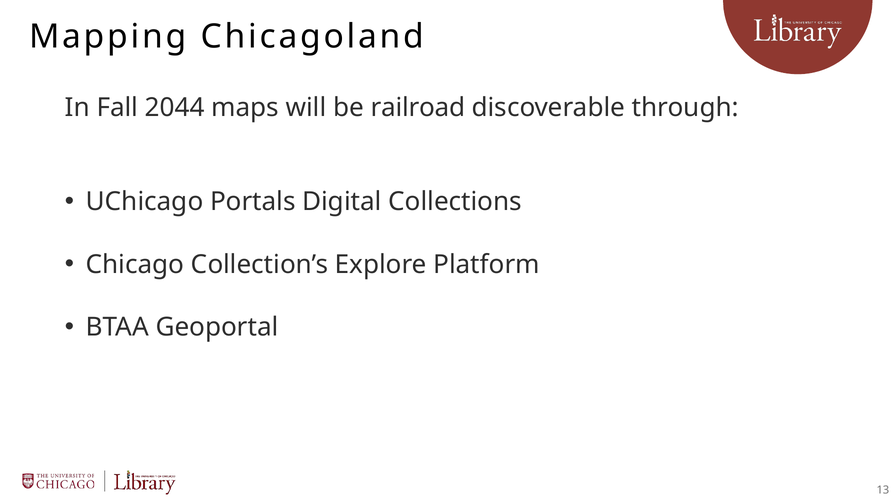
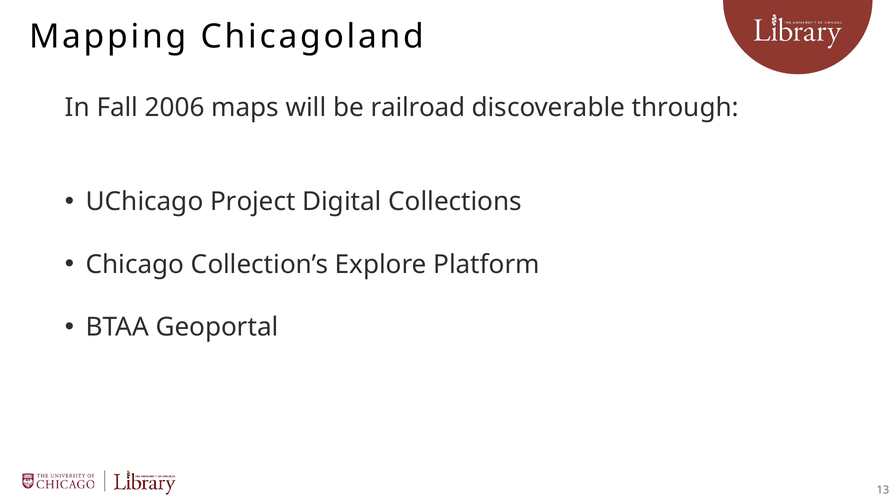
2044: 2044 -> 2006 (175, 108)
Portals: Portals -> Project (253, 202)
